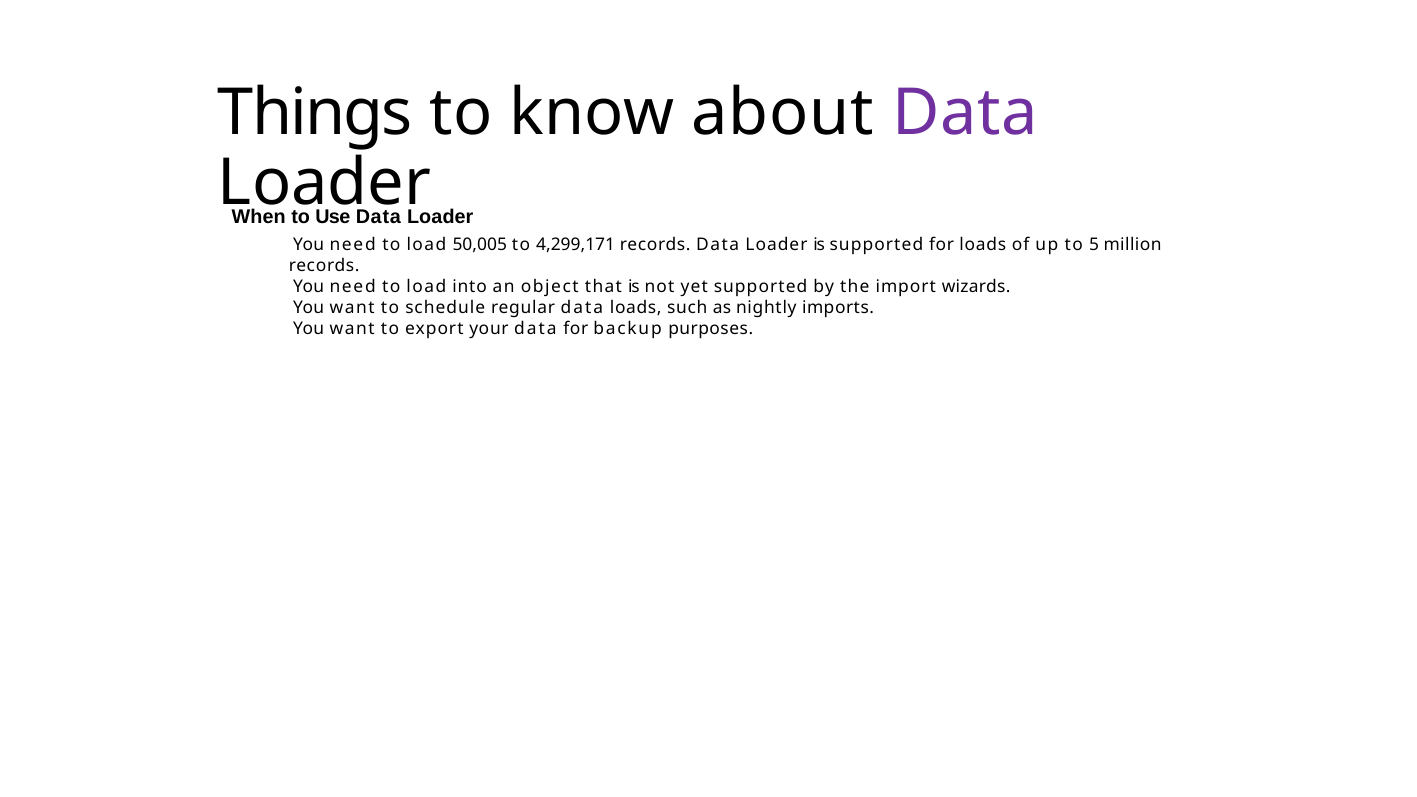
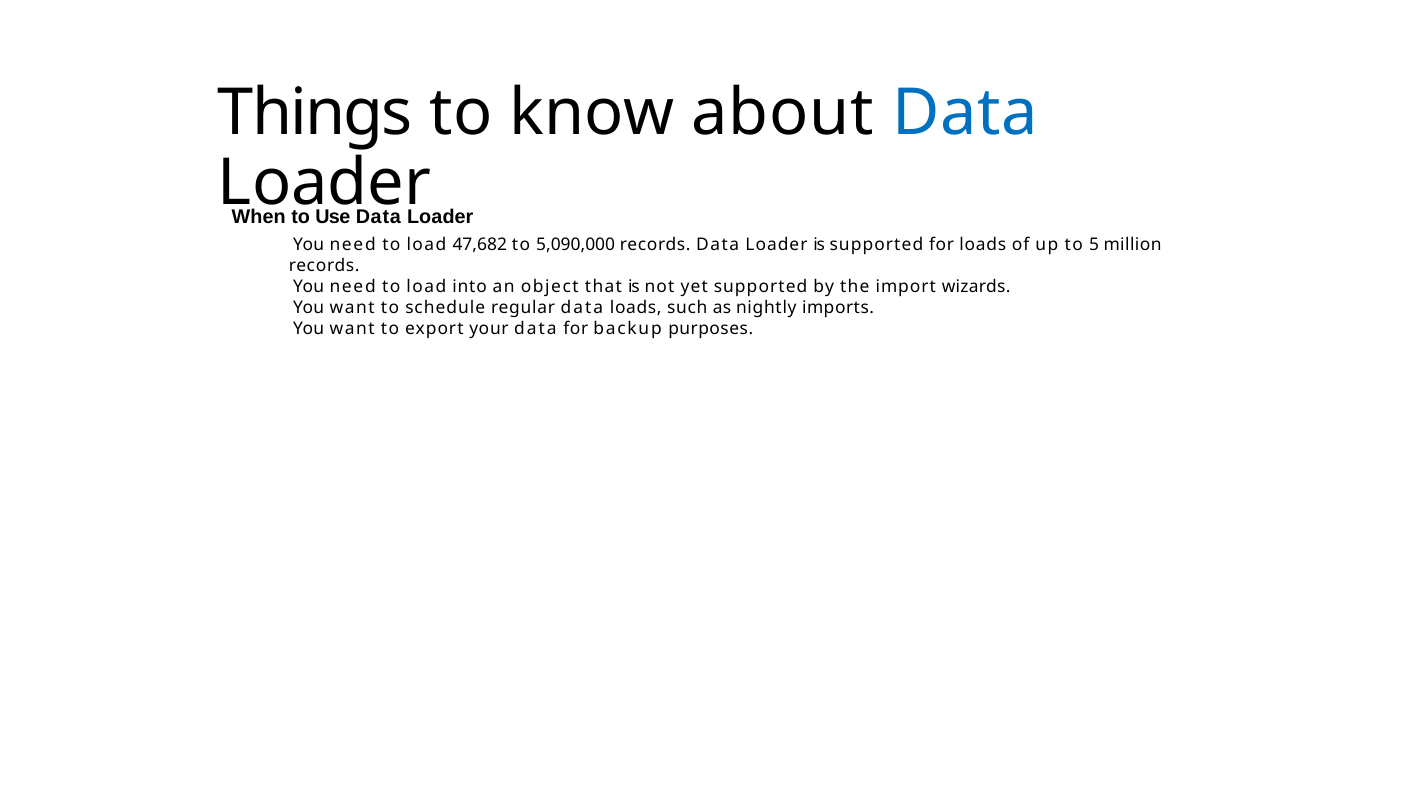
Data colour: purple -> blue (965, 113)
50,005: 50,005 -> 47,682 (480, 245)
4,299,171: 4,299,171 -> 5,090,000 (576, 245)
